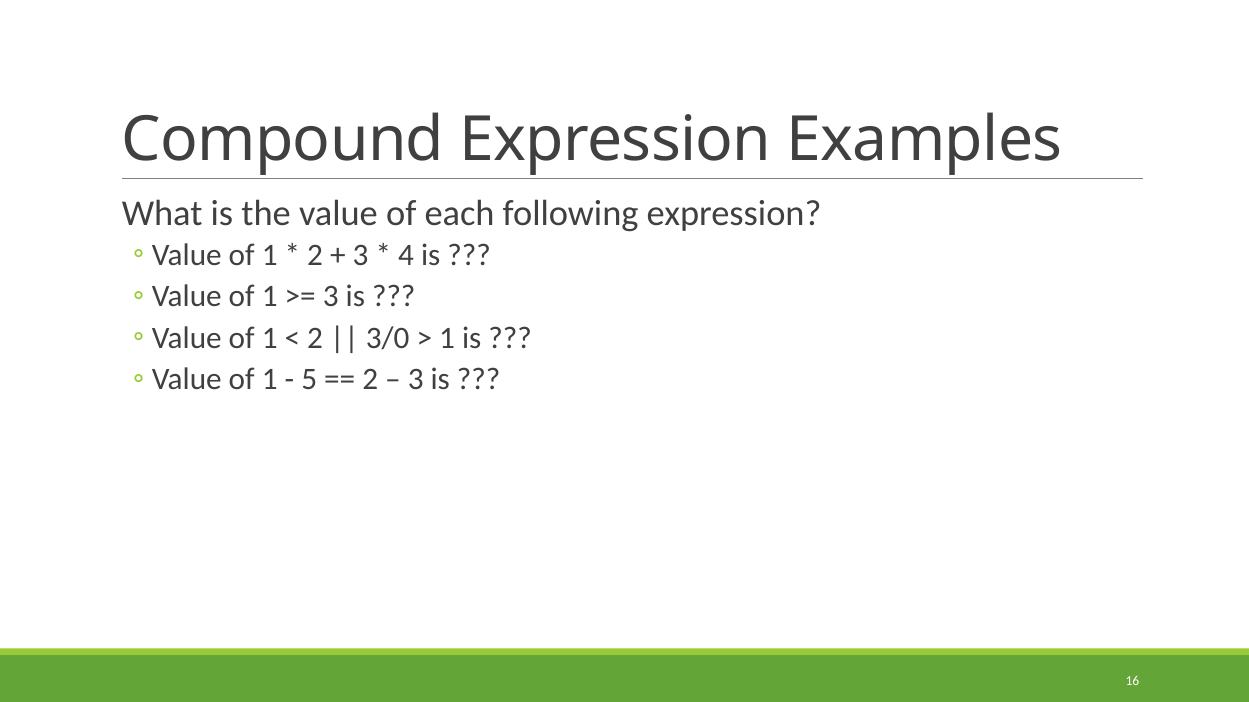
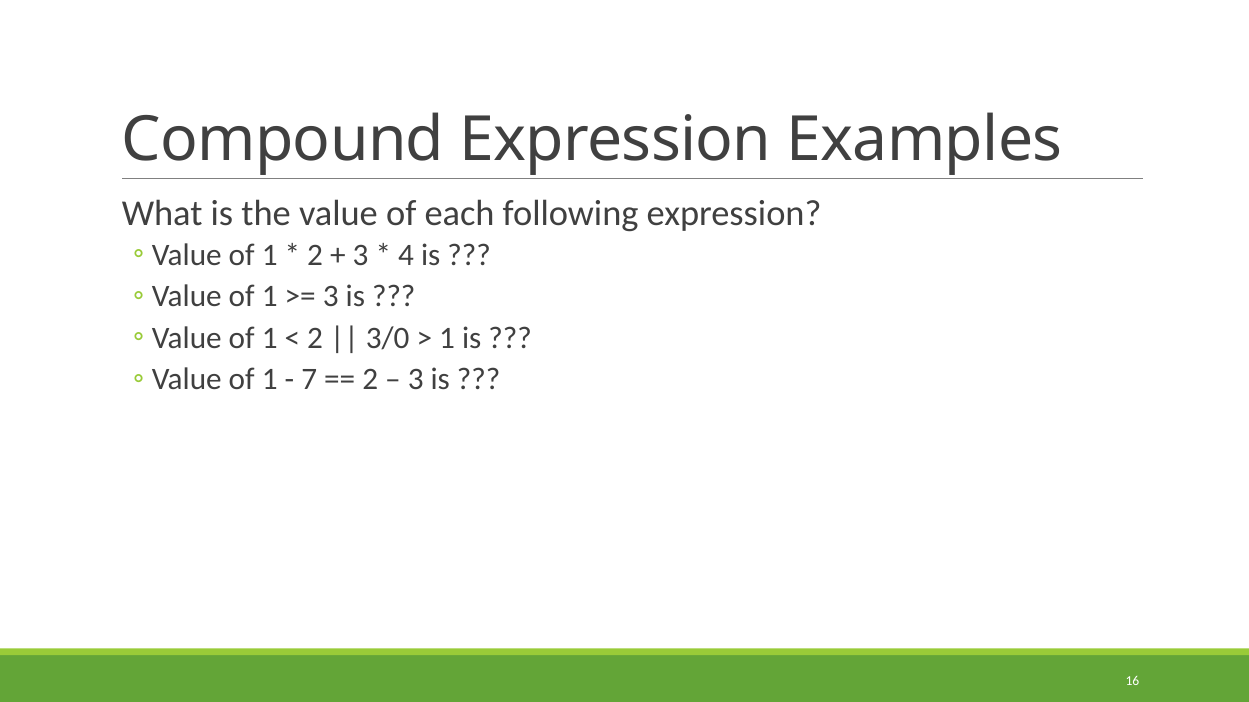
5: 5 -> 7 (309, 380)
